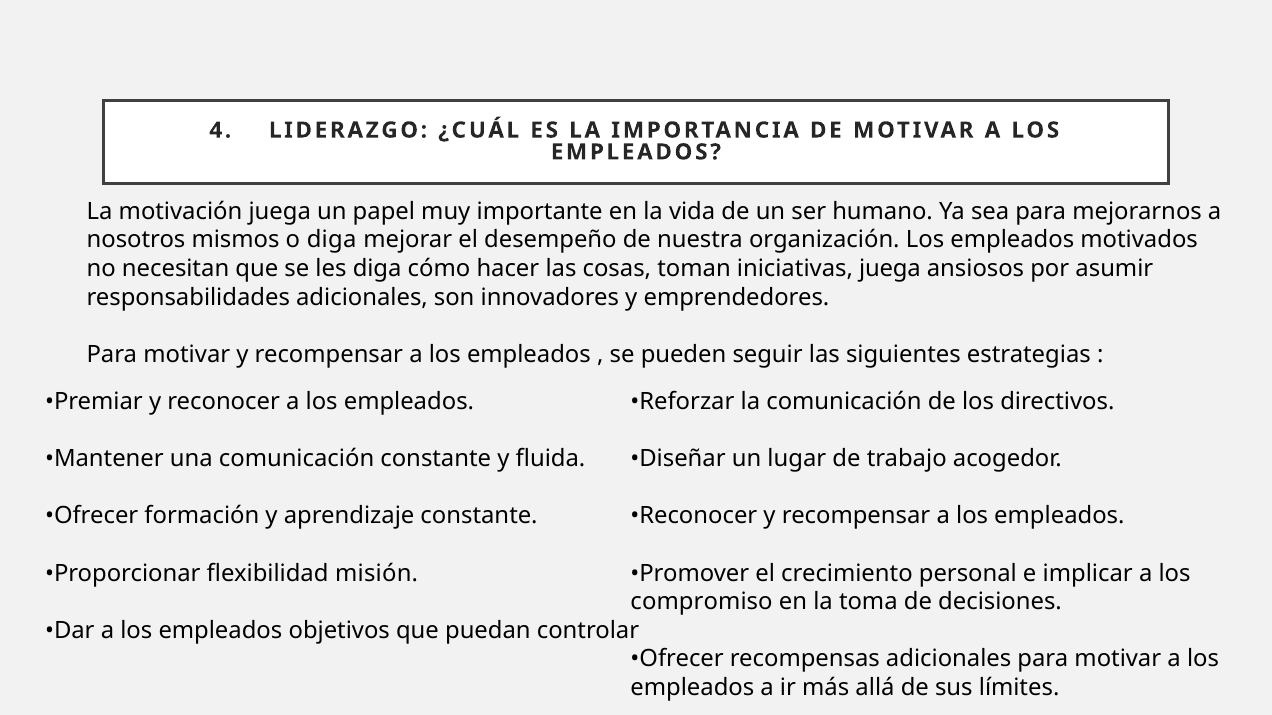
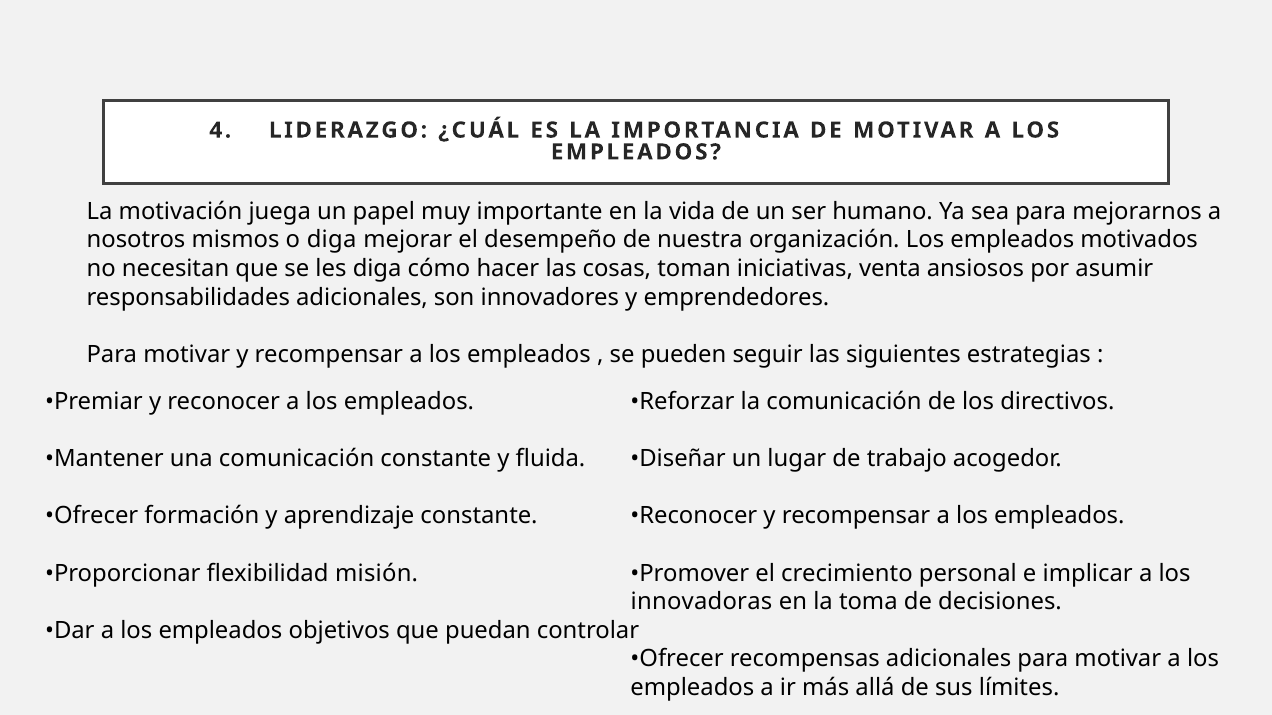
iniciativas juega: juega -> venta (890, 269)
compromiso: compromiso -> innovadoras (702, 602)
